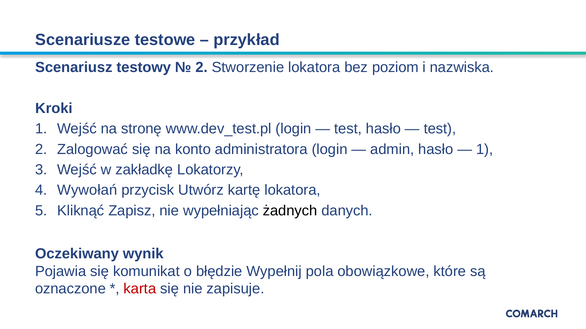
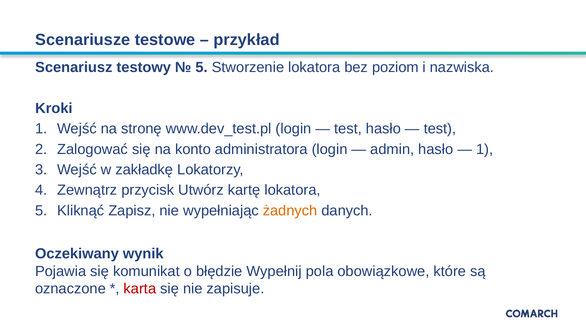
2: 2 -> 5 (201, 67)
Wywołań: Wywołań -> Zewnątrz (87, 191)
żadnych colour: black -> orange (290, 211)
